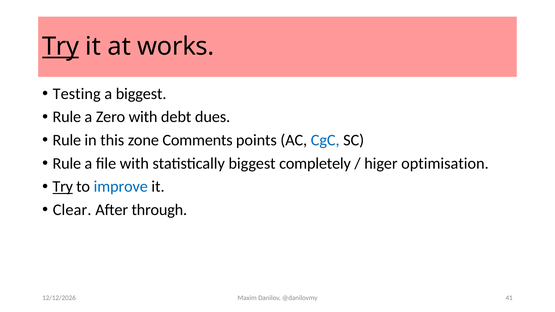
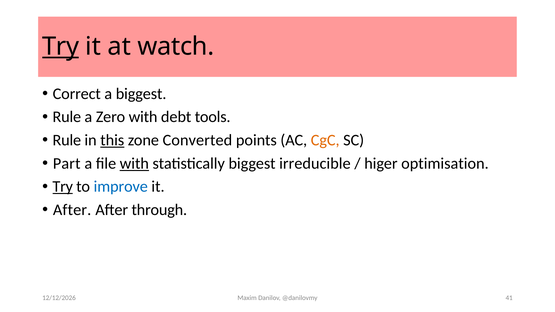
works: works -> watch (176, 47)
Testing: Testing -> Correct (77, 94)
dues: dues -> tools (213, 117)
this underline: none -> present (112, 140)
Comments: Comments -> Converted (197, 140)
CgC colour: blue -> orange (325, 140)
Rule: Rule -> Part (67, 164)
with underline: none -> present (134, 164)
completely: completely -> irreducible (315, 164)
Clear: Clear -> After (72, 210)
